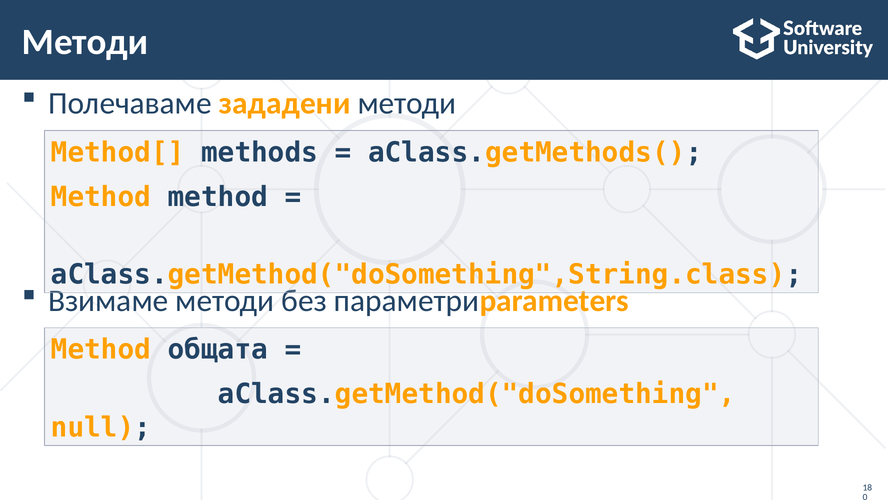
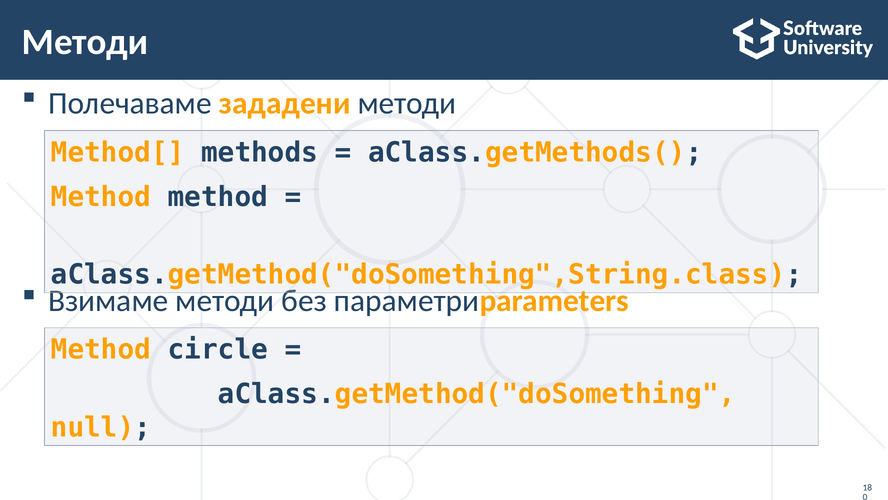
общата: общата -> circle (218, 349)
